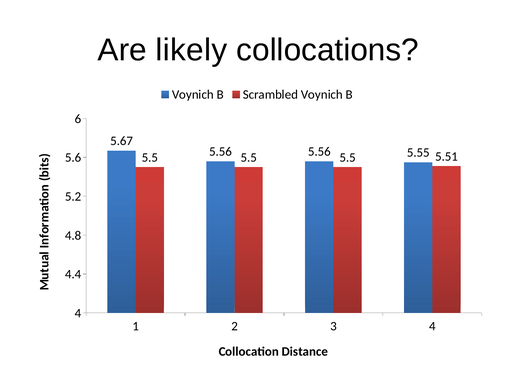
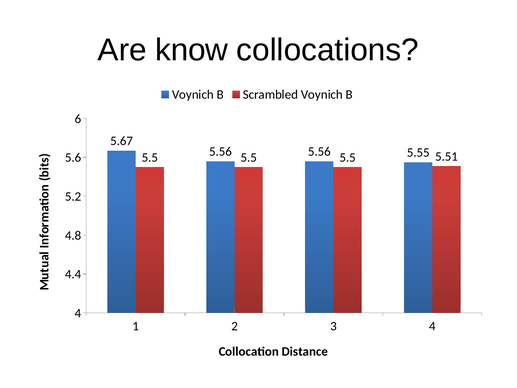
likely: likely -> know (192, 50)
